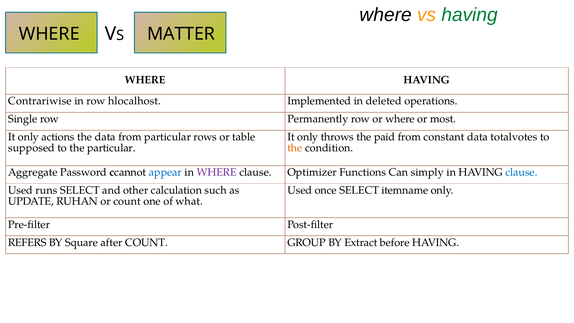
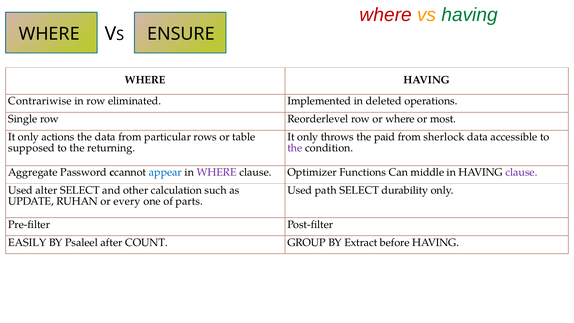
where colour: black -> red (386, 15)
MATTER: MATTER -> ENSURE (181, 34)
hlocalhost: hlocalhost -> eliminated (135, 101)
Permanently: Permanently -> Reorderlevel (318, 119)
constant: constant -> sherlock (444, 137)
totalvotes: totalvotes -> accessible (514, 137)
the particular: particular -> returning (111, 148)
the colour: orange -> purple (295, 148)
simply: simply -> middle (427, 172)
clause colour: blue -> purple (521, 172)
runs: runs -> alter (46, 190)
once: once -> path (326, 190)
itemname: itemname -> durability (405, 190)
or count: count -> every (127, 201)
what: what -> parts (189, 201)
REFERS: REFERS -> EASILY (27, 242)
Square: Square -> Psaleel (82, 242)
